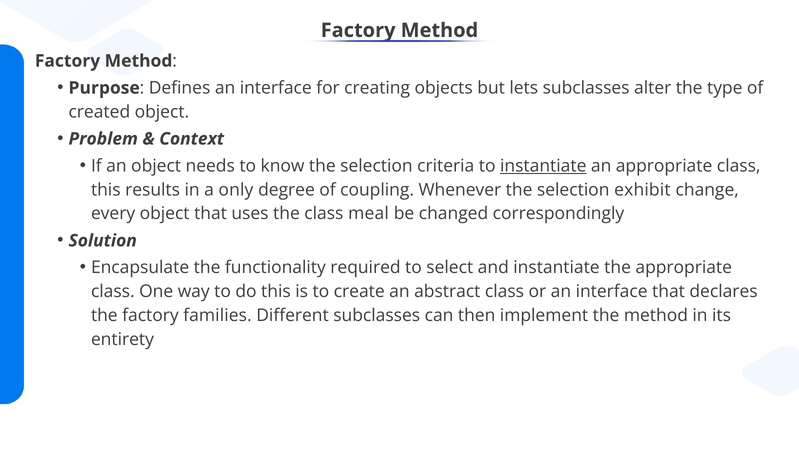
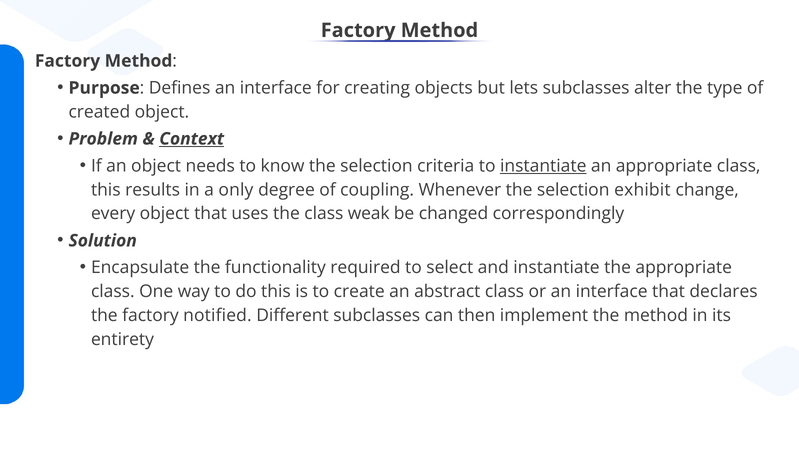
Context underline: none -> present (192, 139)
meal: meal -> weak (369, 214)
families: families -> notified (217, 316)
